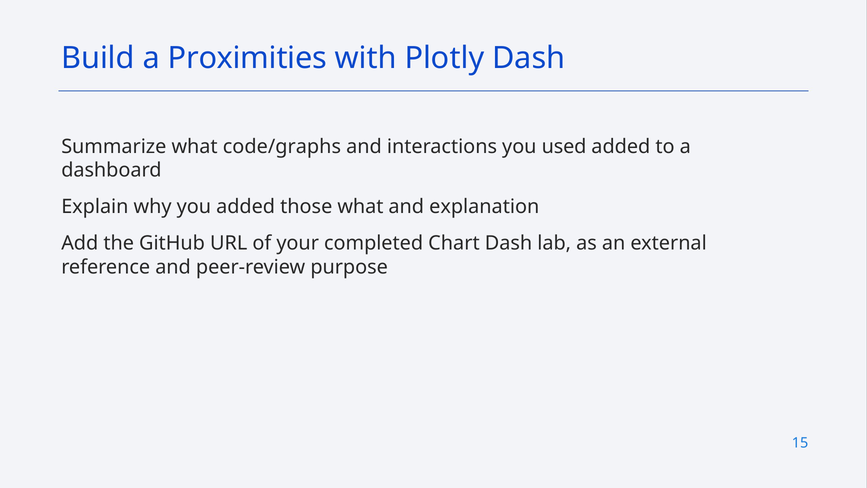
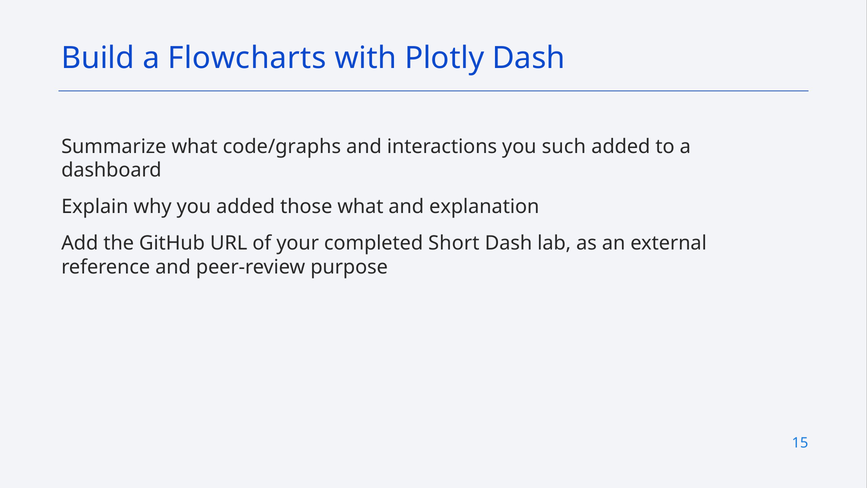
Proximities: Proximities -> Flowcharts (247, 58)
used: used -> such (564, 146)
Chart: Chart -> Short (454, 243)
